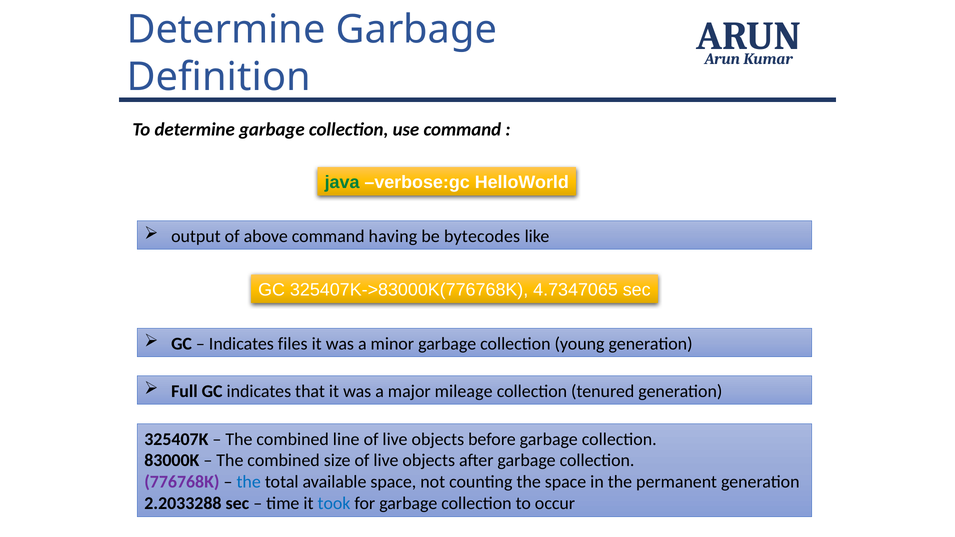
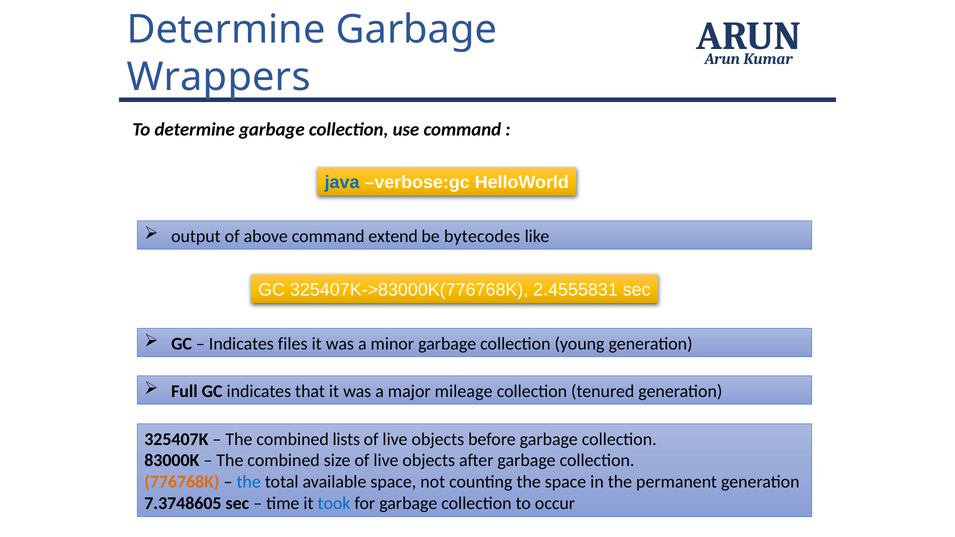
Definition: Definition -> Wrappers (219, 77)
java colour: green -> blue (342, 183)
having: having -> extend (393, 236)
4.7347065: 4.7347065 -> 2.4555831 (576, 290)
line: line -> lists (346, 439)
776768K colour: purple -> orange (182, 482)
2.2033288: 2.2033288 -> 7.3748605 (183, 504)
